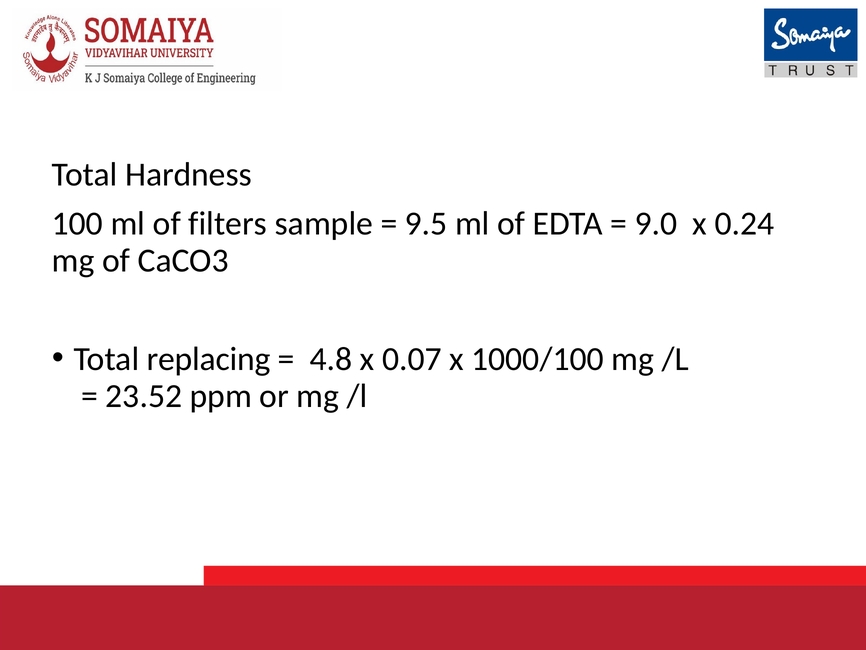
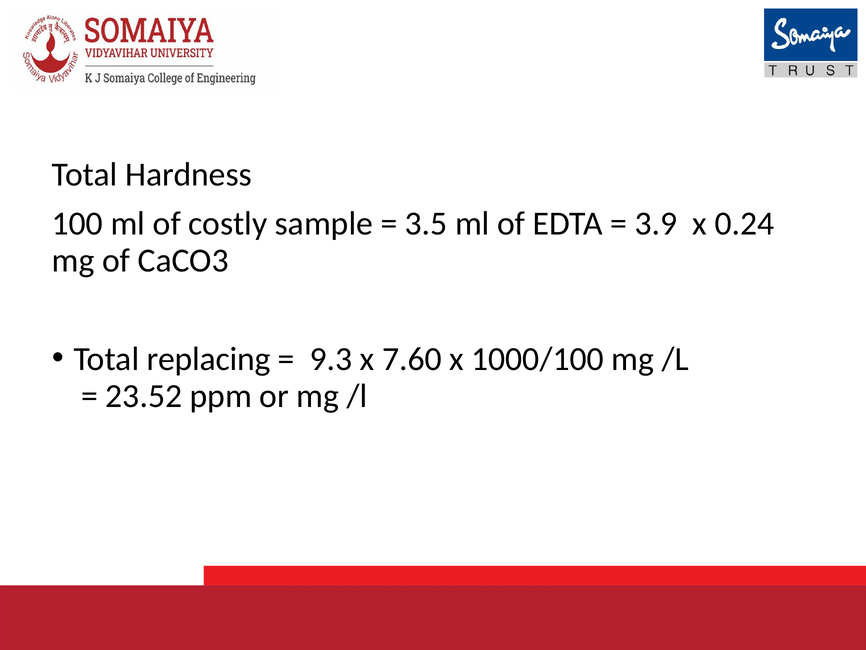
filters: filters -> costly (228, 223)
9.5: 9.5 -> 3.5 (426, 223)
9.0: 9.0 -> 3.9 (656, 223)
4.8: 4.8 -> 9.3 (331, 359)
0.07: 0.07 -> 7.60 (412, 359)
